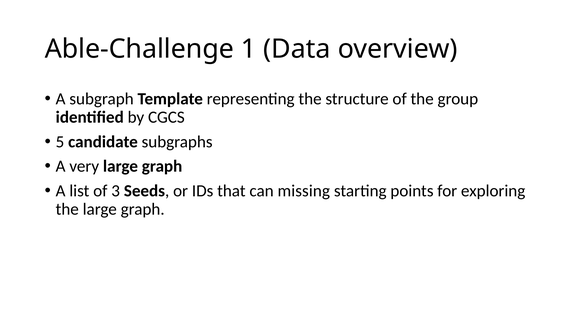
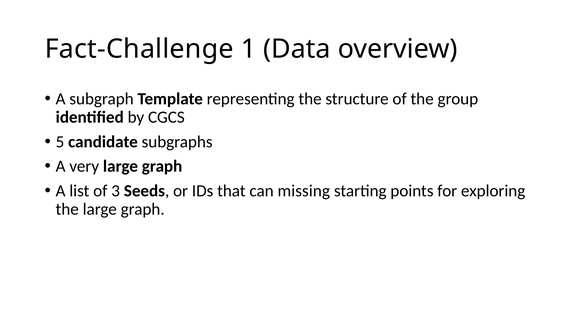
Able-Challenge: Able-Challenge -> Fact-Challenge (139, 49)
